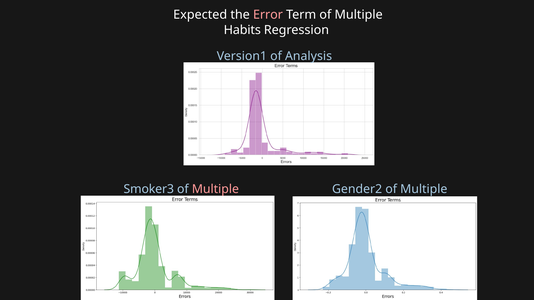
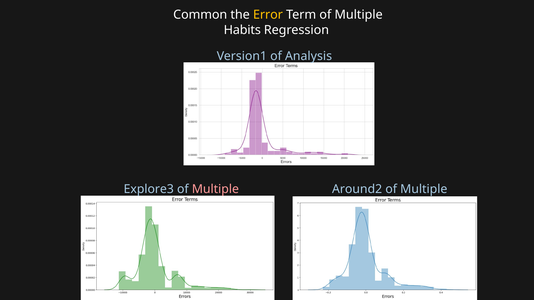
Expected: Expected -> Common (200, 15)
Error colour: pink -> yellow (268, 15)
Smoker3: Smoker3 -> Explore3 (149, 190)
Gender2: Gender2 -> Around2 (357, 190)
